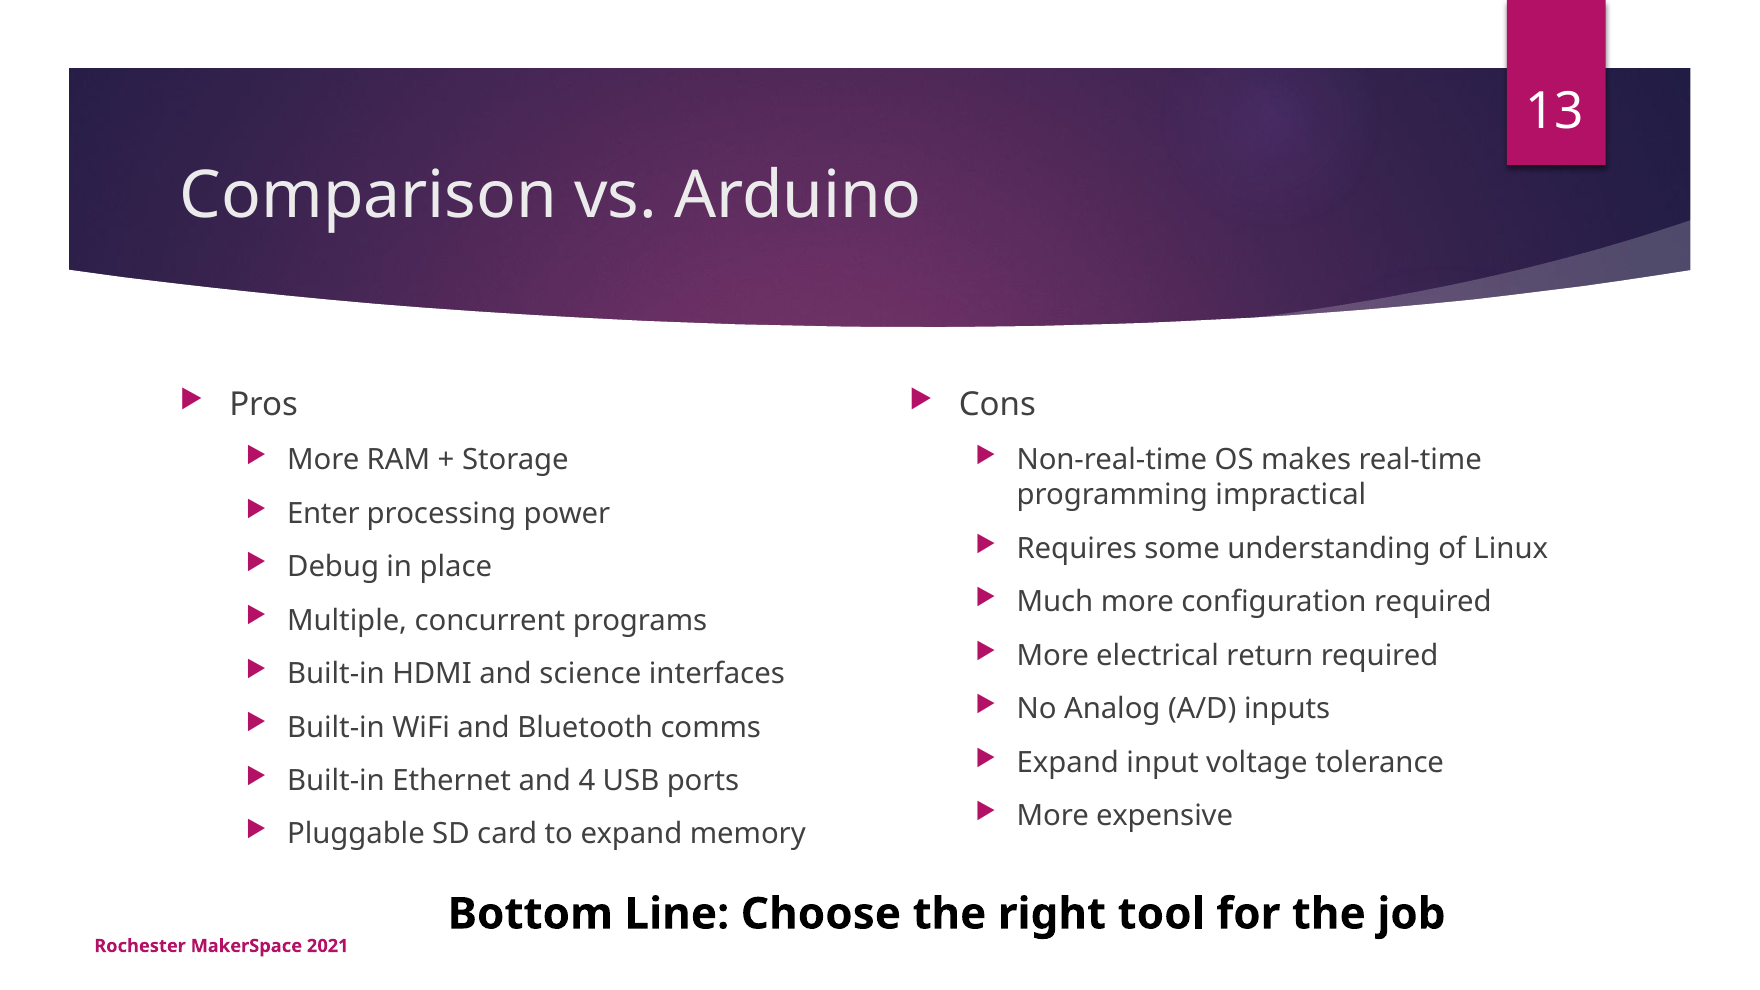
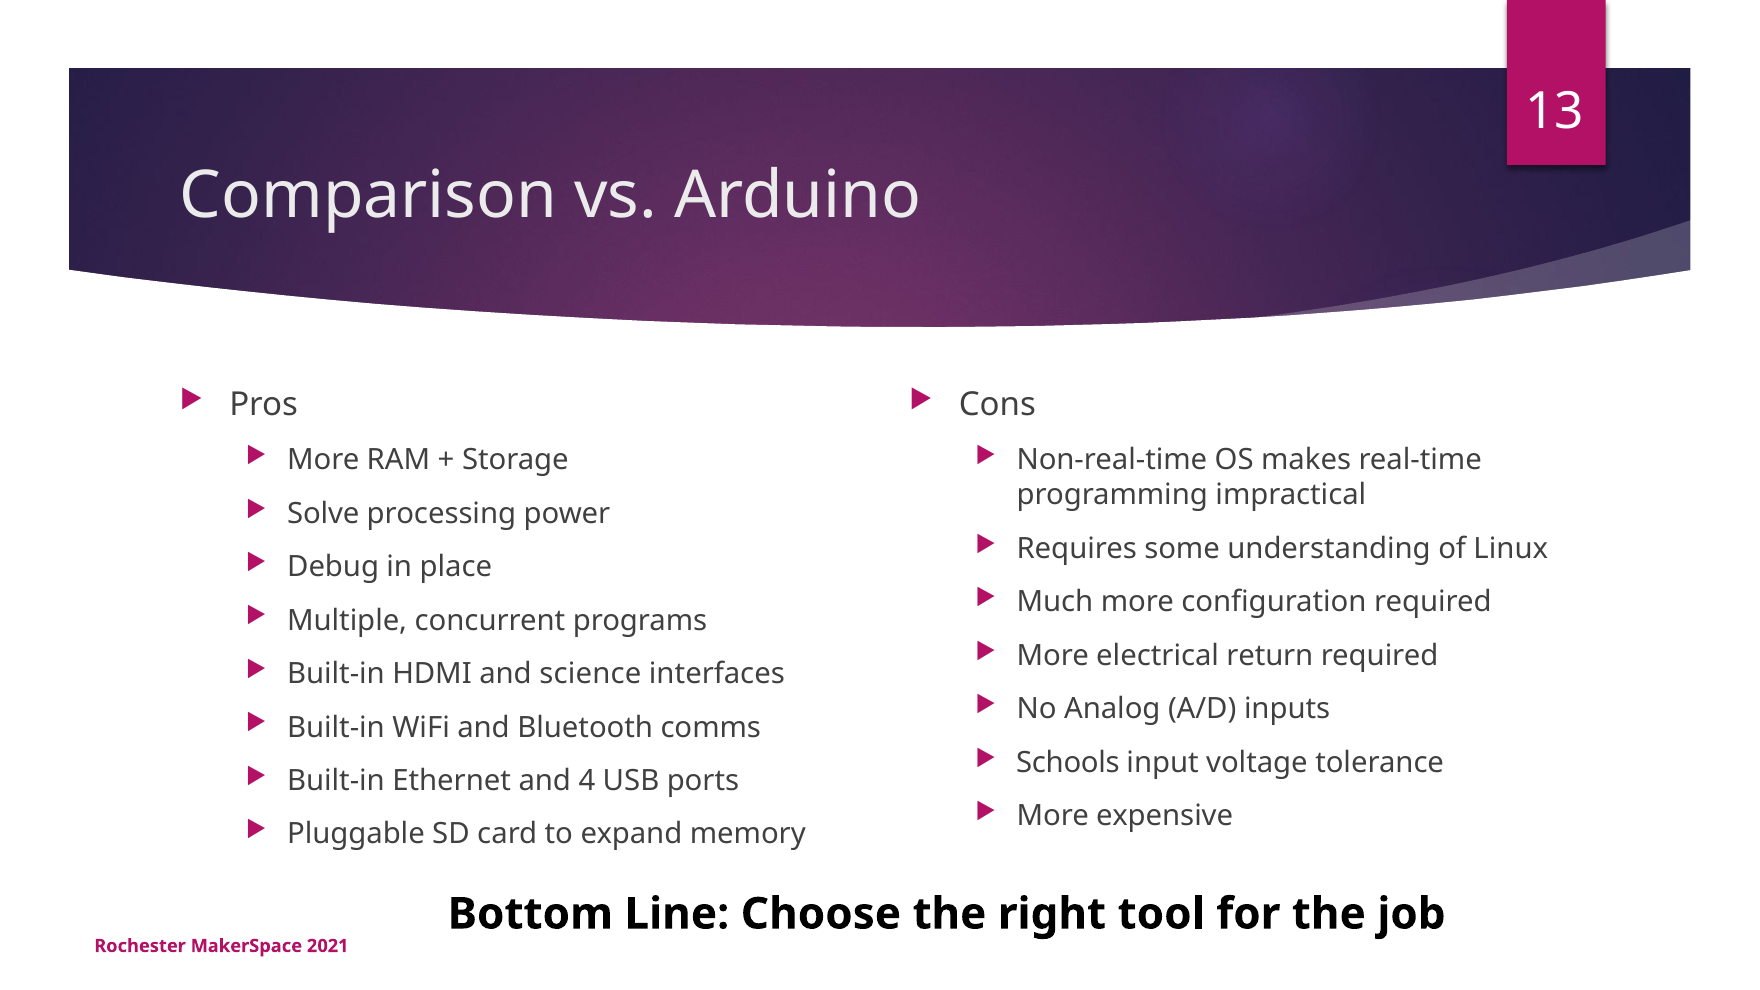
Enter: Enter -> Solve (323, 513)
Expand: Expand -> Schools (1068, 762)
